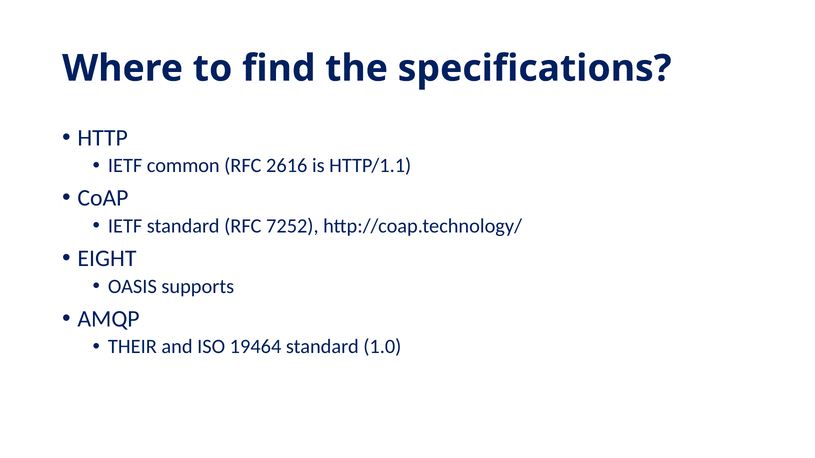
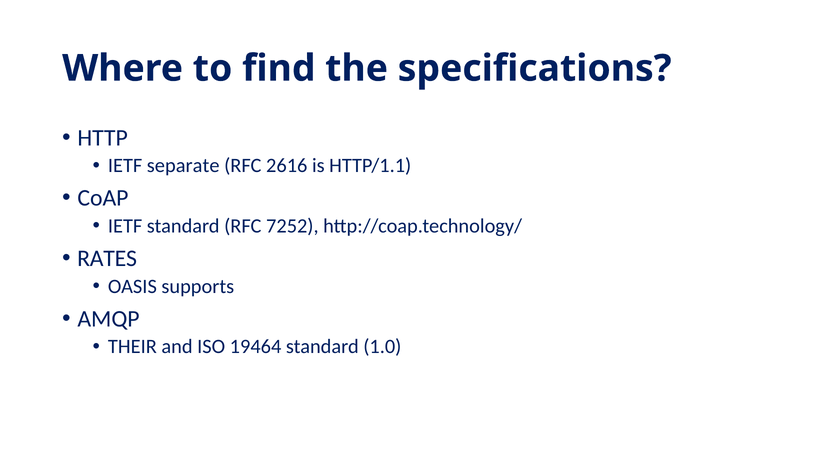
common: common -> separate (183, 166)
EIGHT: EIGHT -> RATES (107, 259)
